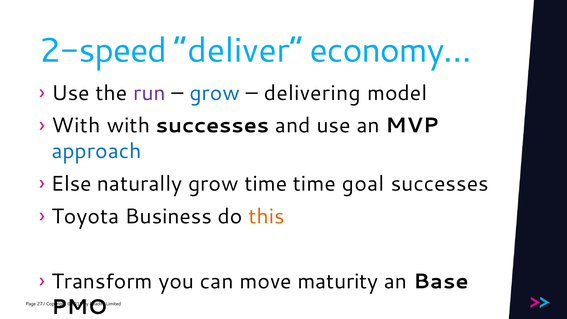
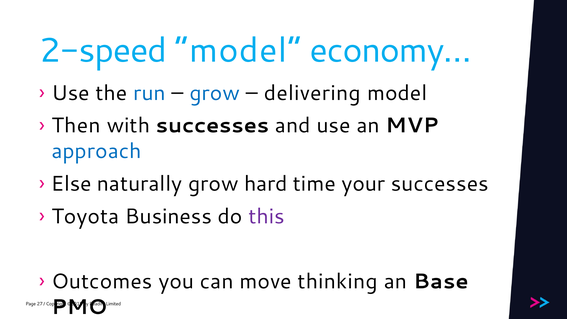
2-speed deliver: deliver -> model (238, 51)
run colour: purple -> blue (149, 93)
With: With -> Then (76, 126)
grow time: time -> hard (266, 184)
goal: goal -> your (363, 184)
this colour: orange -> purple (267, 216)
Transform: Transform -> Outcomes (102, 282)
maturity: maturity -> thinking (338, 282)
